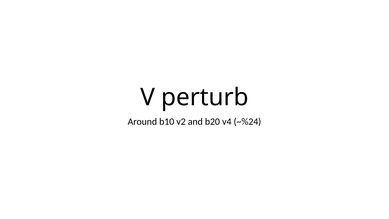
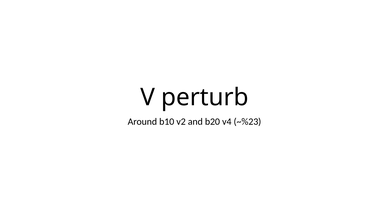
~%24: ~%24 -> ~%23 (247, 122)
